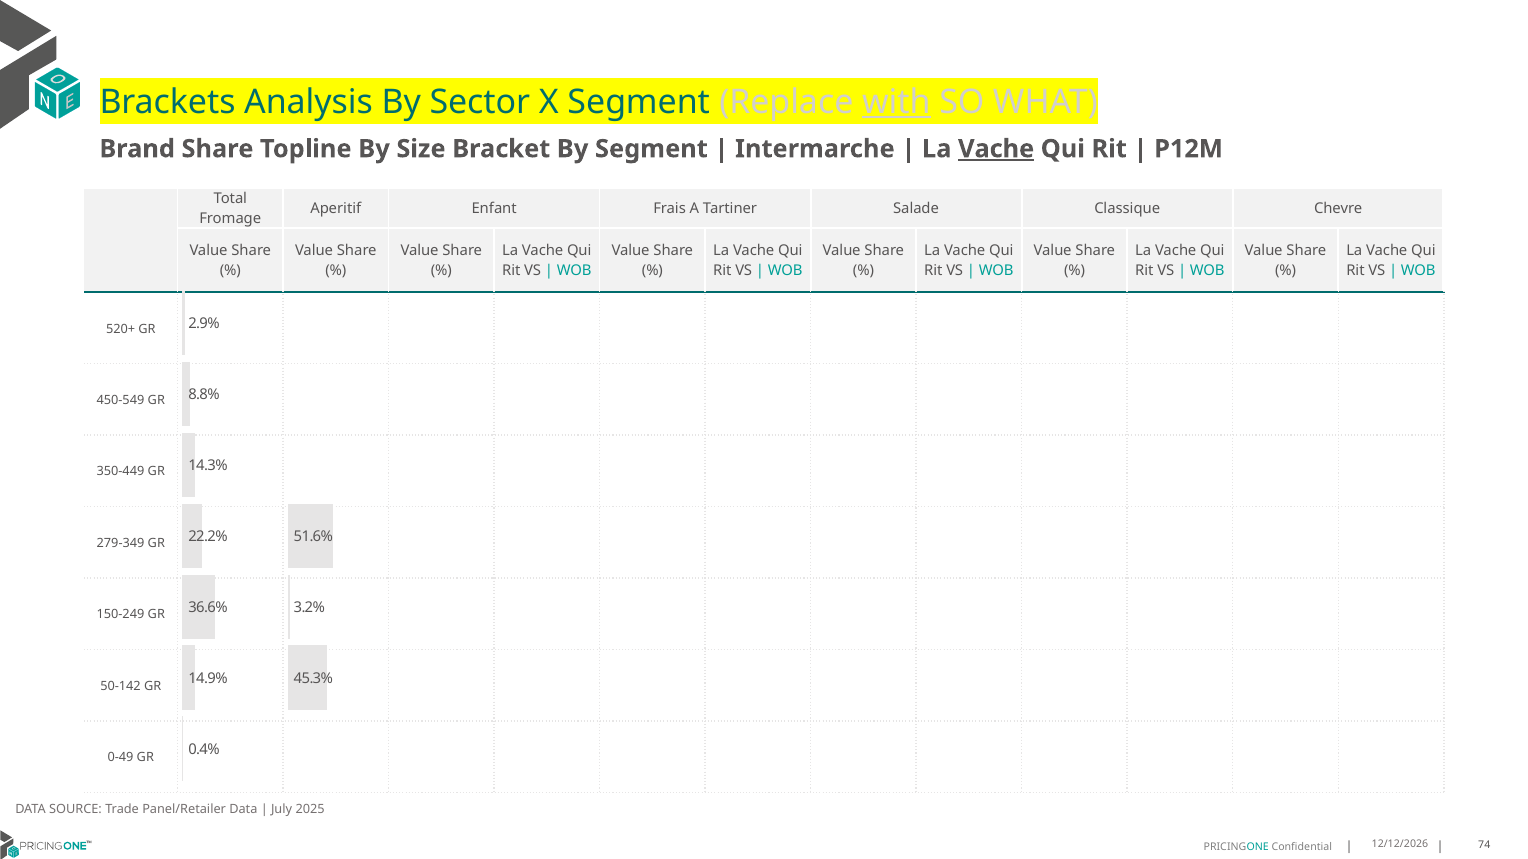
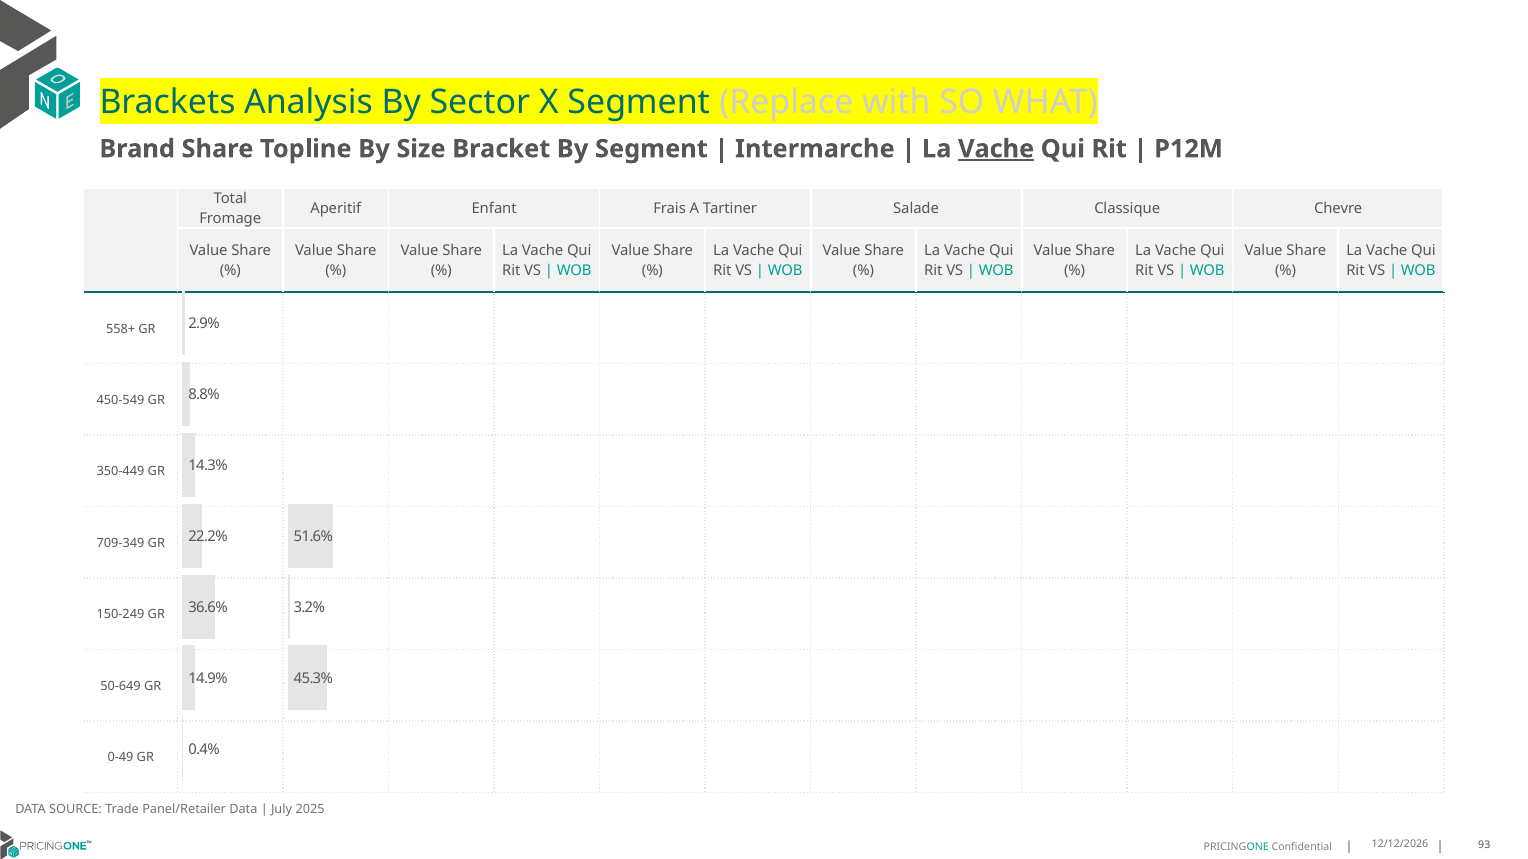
with underline: present -> none (896, 103)
520+: 520+ -> 558+ (121, 329)
279-349: 279-349 -> 709-349 (121, 544)
50-142: 50-142 -> 50-649 (121, 687)
74: 74 -> 93 (1484, 845)
